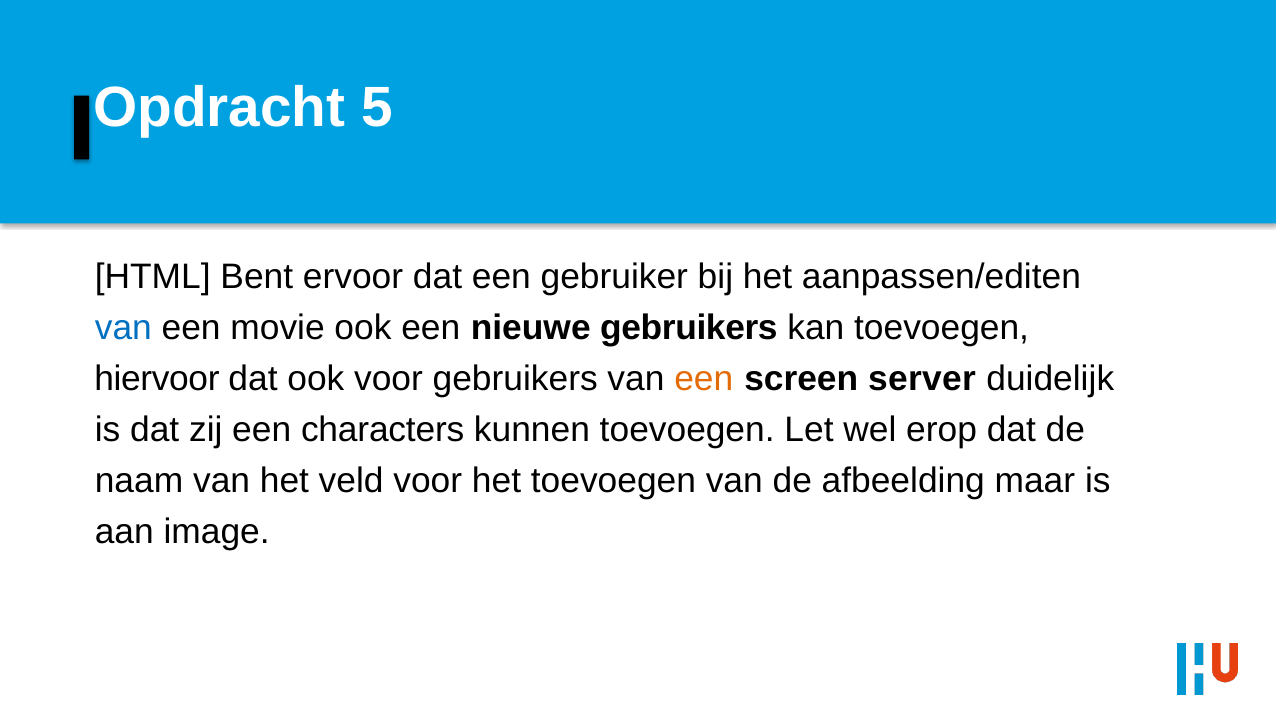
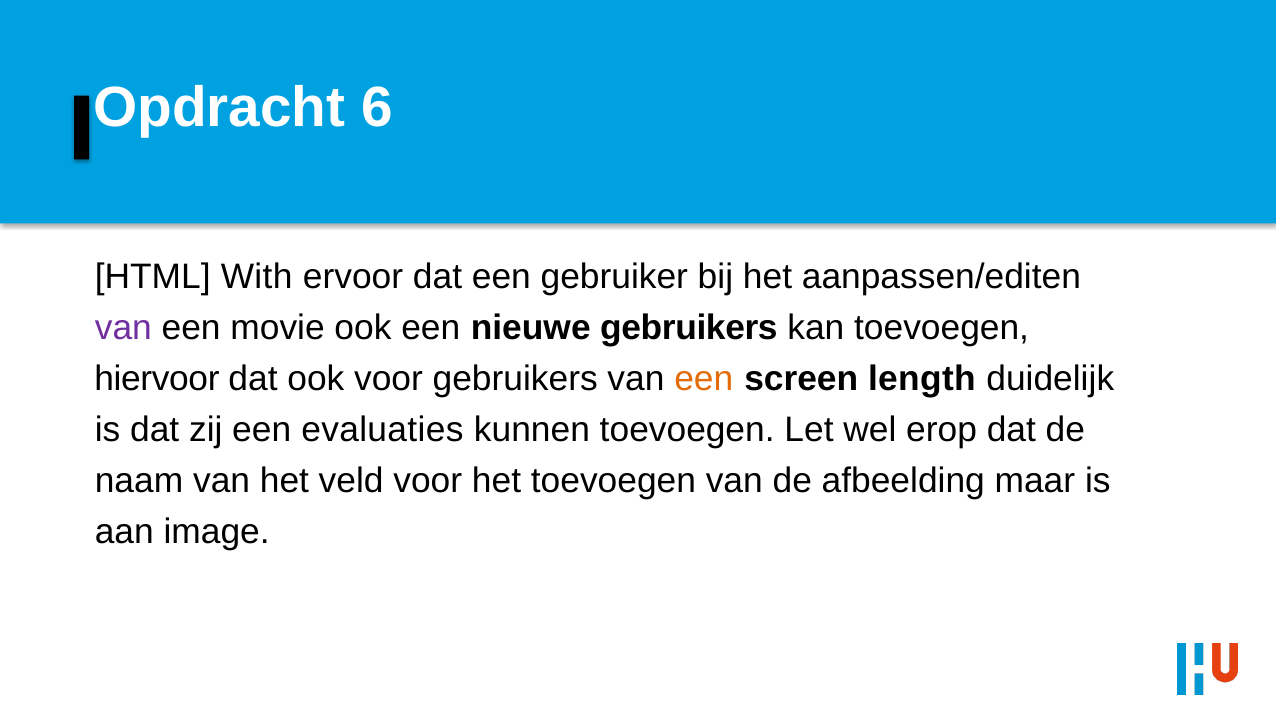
5: 5 -> 6 (377, 107)
Bent: Bent -> With (257, 276)
van colour: blue -> purple (123, 327)
server: server -> length (922, 378)
characters: characters -> evaluaties (382, 429)
